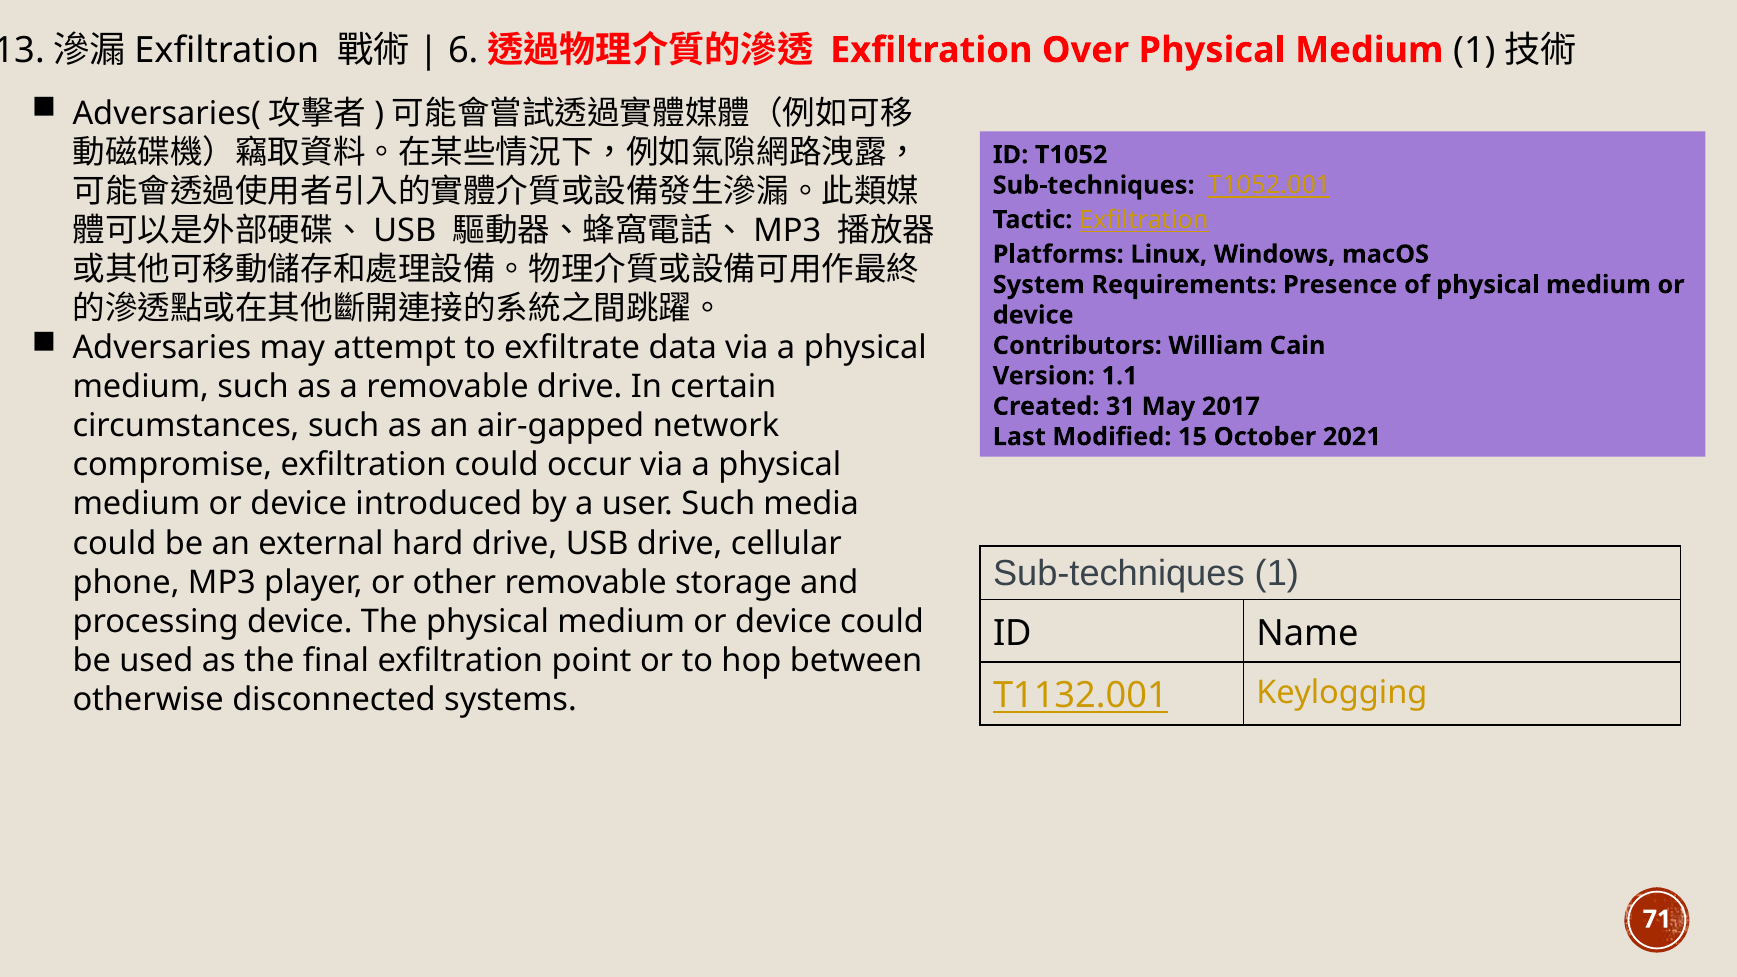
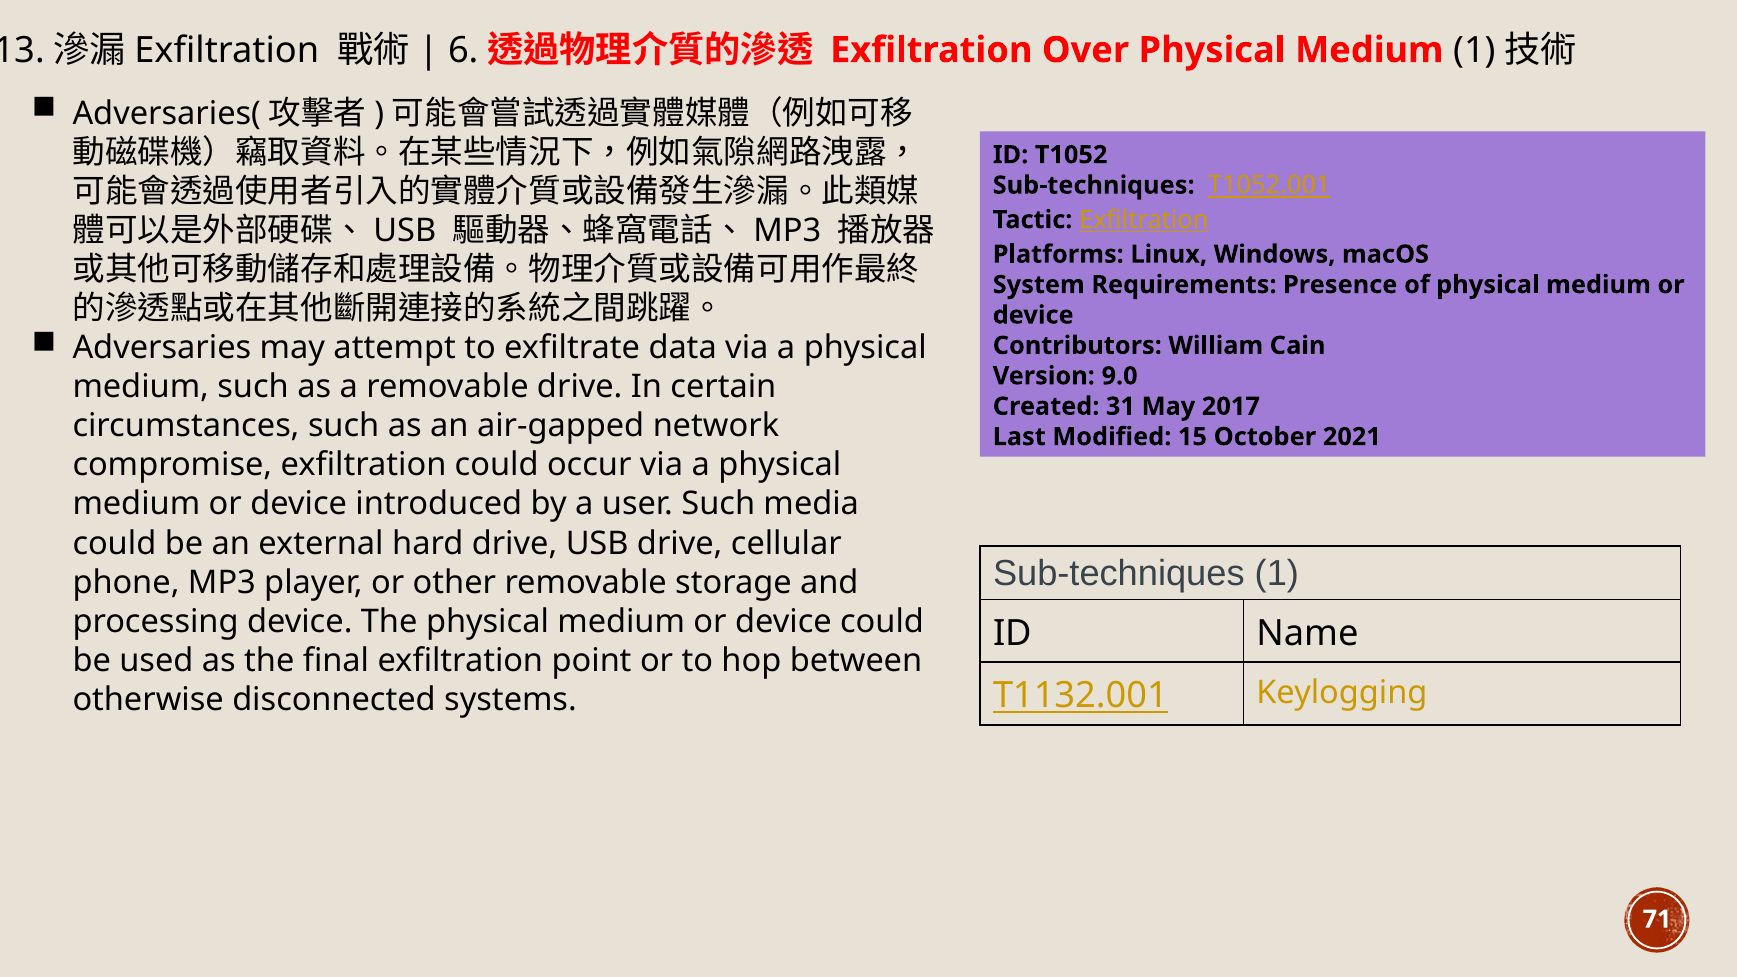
1.1: 1.1 -> 9.0 (1120, 376)
